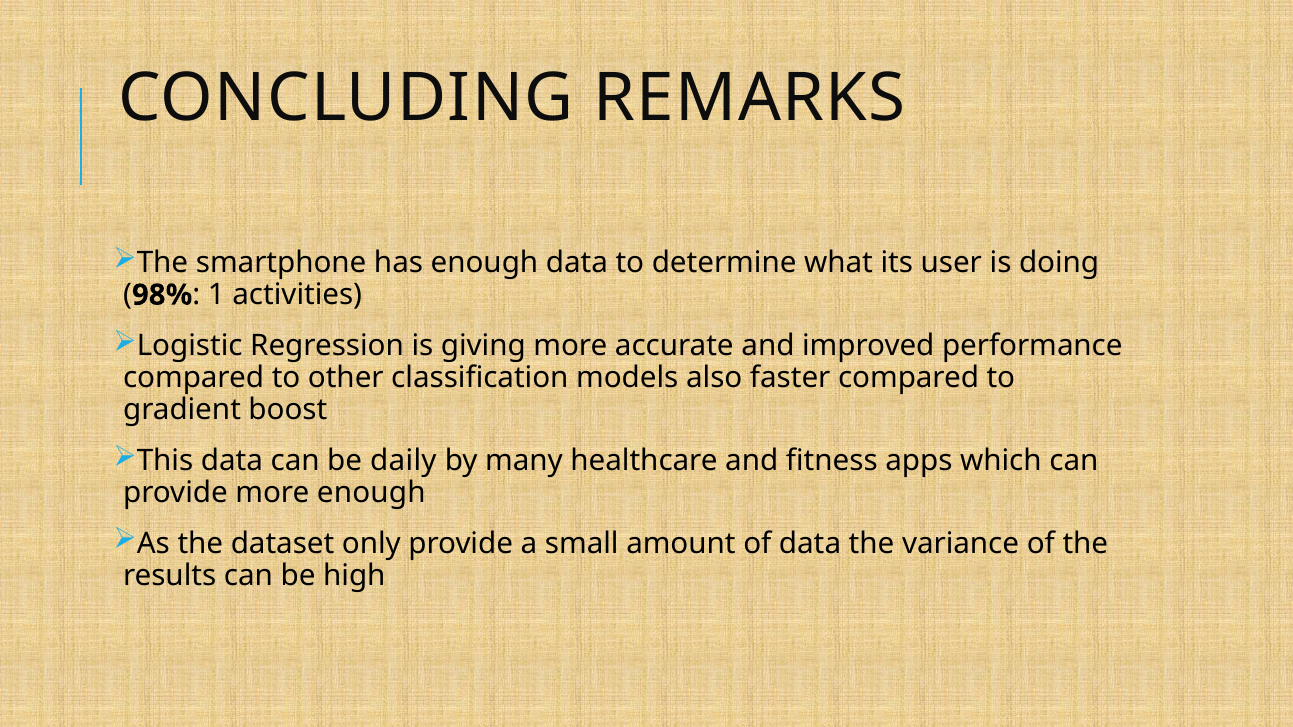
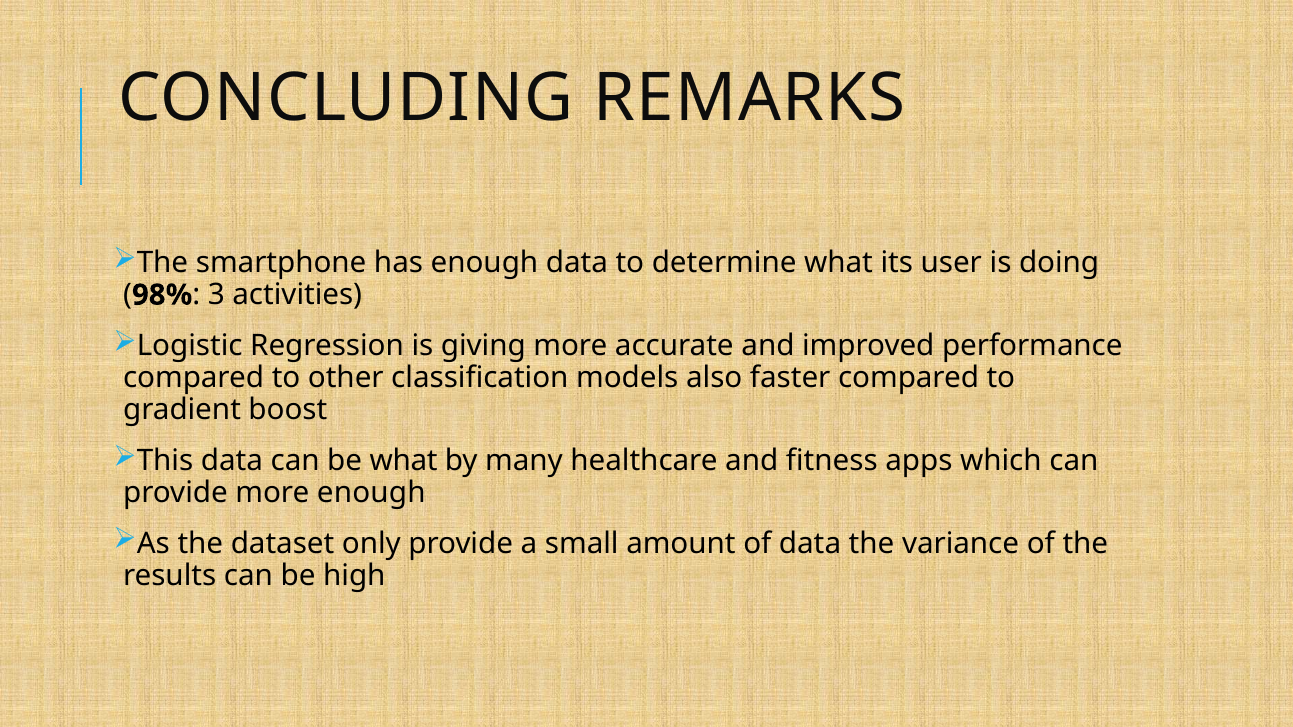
1: 1 -> 3 (216, 295)
be daily: daily -> what (404, 461)
